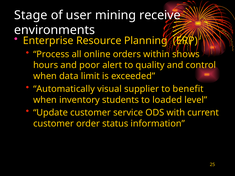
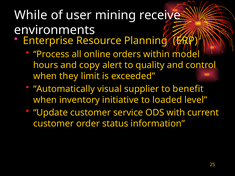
Stage: Stage -> While (31, 15)
shows: shows -> model (186, 54)
poor: poor -> copy (90, 65)
data: data -> they (69, 76)
students: students -> initiative (120, 100)
